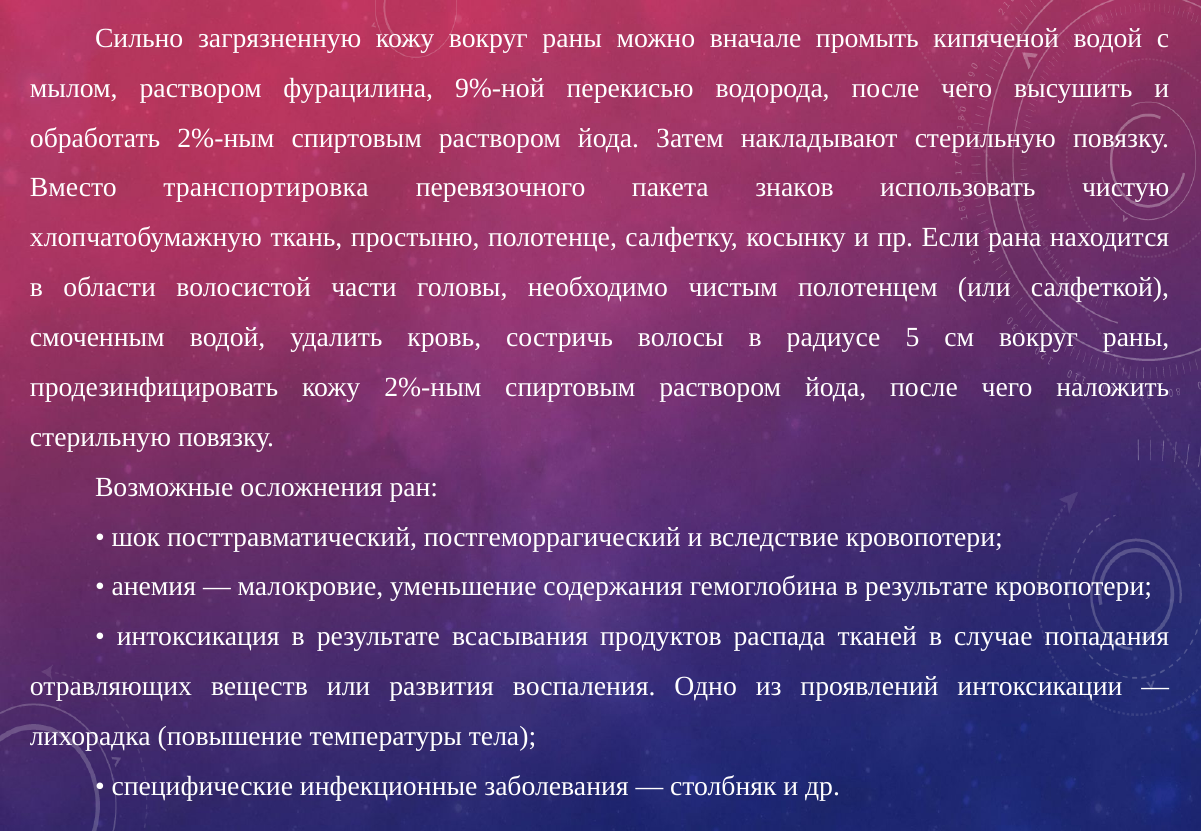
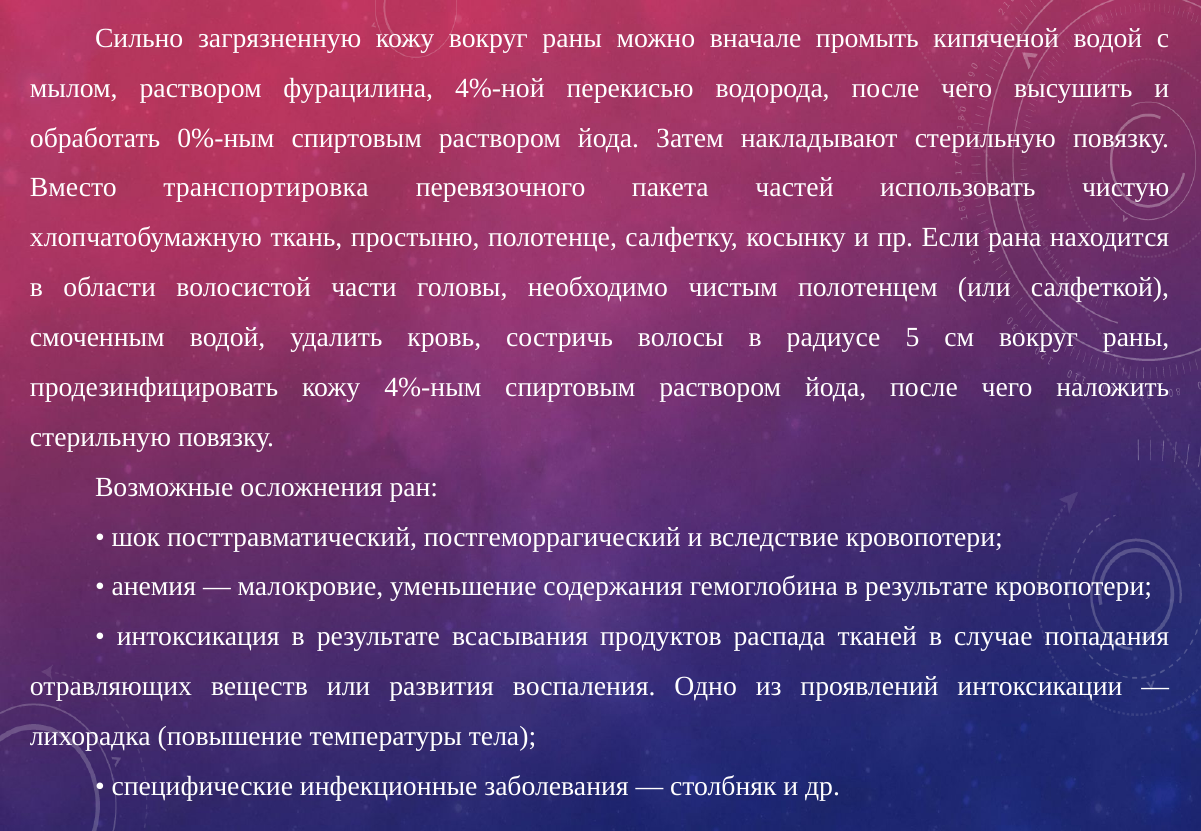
9%-ной: 9%-ной -> 4%-ной (500, 88)
обработать 2%-ным: 2%-ным -> 0%-ным (226, 138)
знаков: знаков -> частей (794, 188)
кожу 2%-ным: 2%-ным -> 4%-ным (433, 388)
